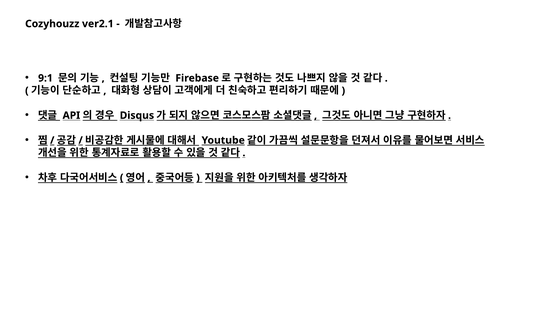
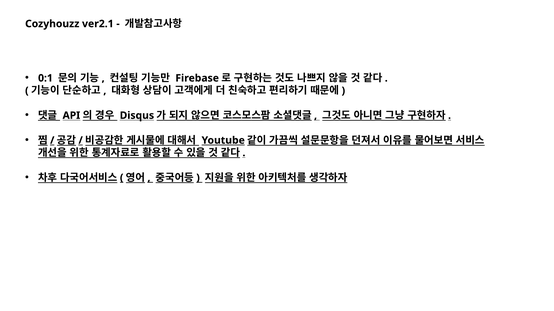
9:1: 9:1 -> 0:1 (45, 78)
